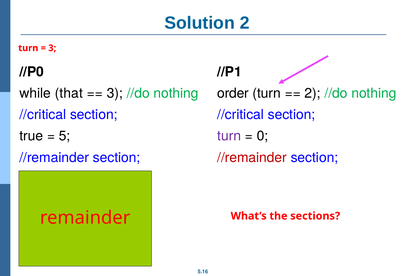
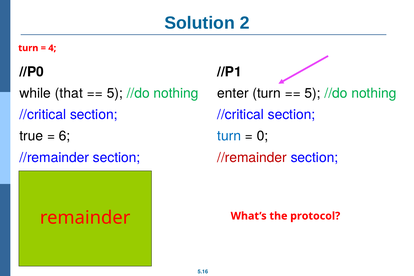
3: 3 -> 4 (52, 48)
3: 3 -> 5 (115, 93)
order: order -> enter (233, 93)
2: 2 -> 5 (313, 93)
turn colour: purple -> blue (229, 136)
5: 5 -> 6 (65, 136)
sections: sections -> protocol (315, 216)
